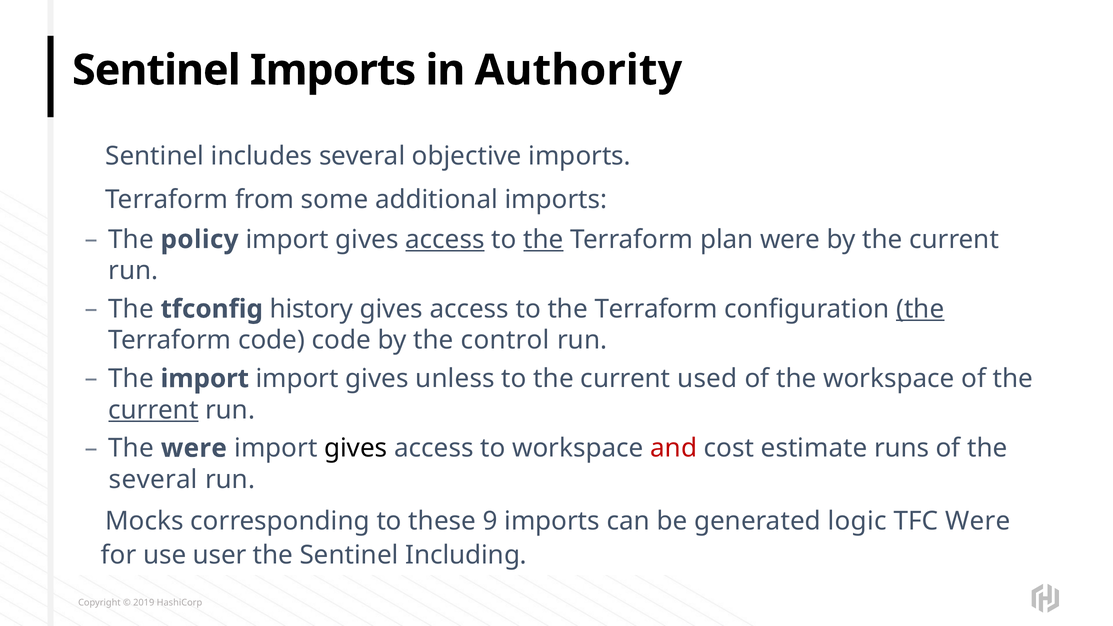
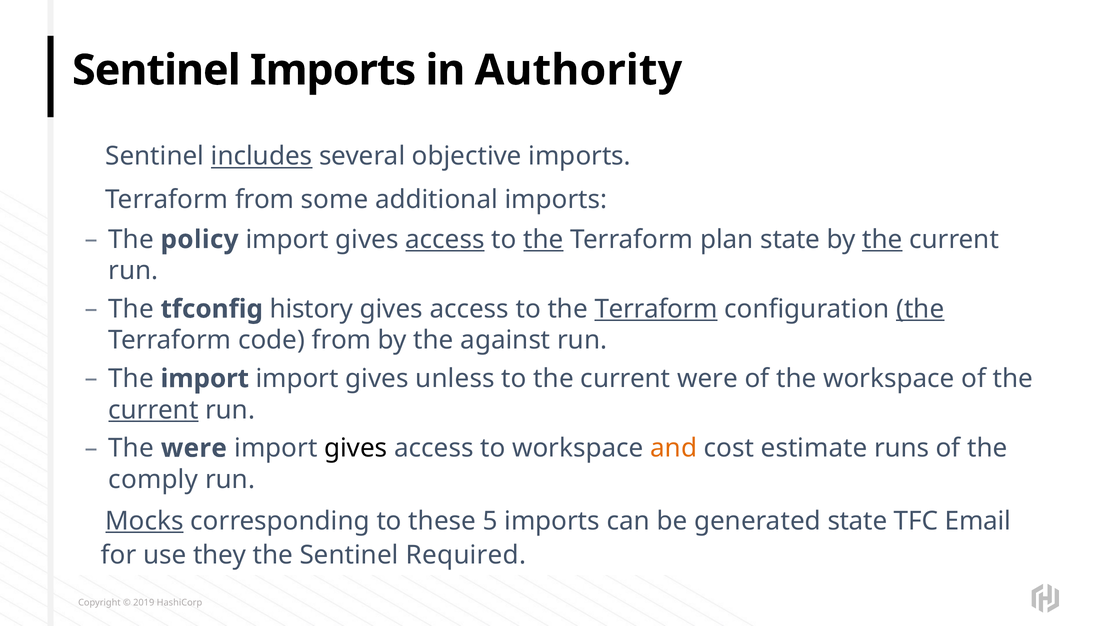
includes underline: none -> present (262, 156)
plan were: were -> state (790, 239)
the underline: none -> present (882, 239)
Terraform underline: none -> present (656, 309)
code code: code -> from (342, 340)
control: control -> against (505, 340)
current used: used -> were (707, 379)
and colour: red -> orange (674, 448)
several: several -> comply (153, 480)
Mocks underline: none -> present (145, 521)
9: 9 -> 5 (490, 521)
generated logic: logic -> state (857, 521)
TFC Were: Were -> Email (978, 521)
user: user -> they (220, 555)
Including: Including -> Required (466, 555)
